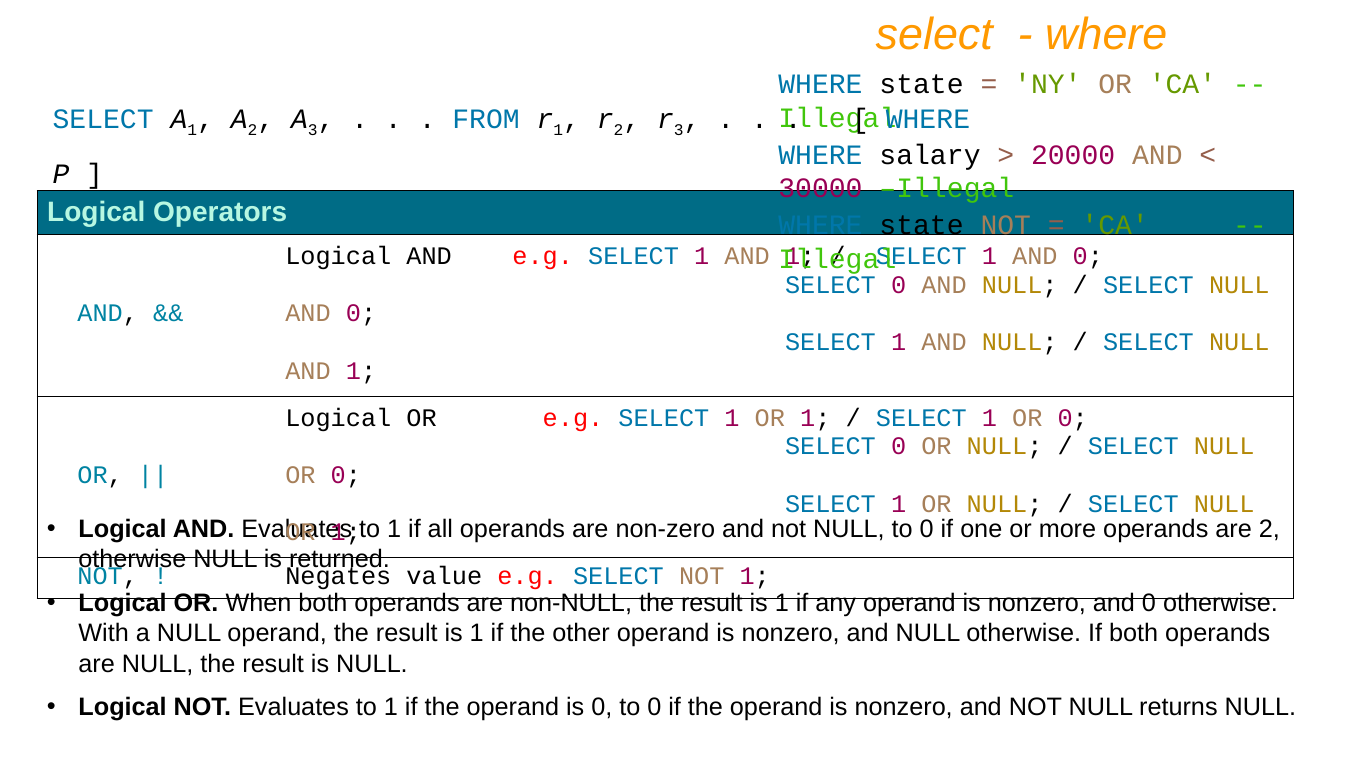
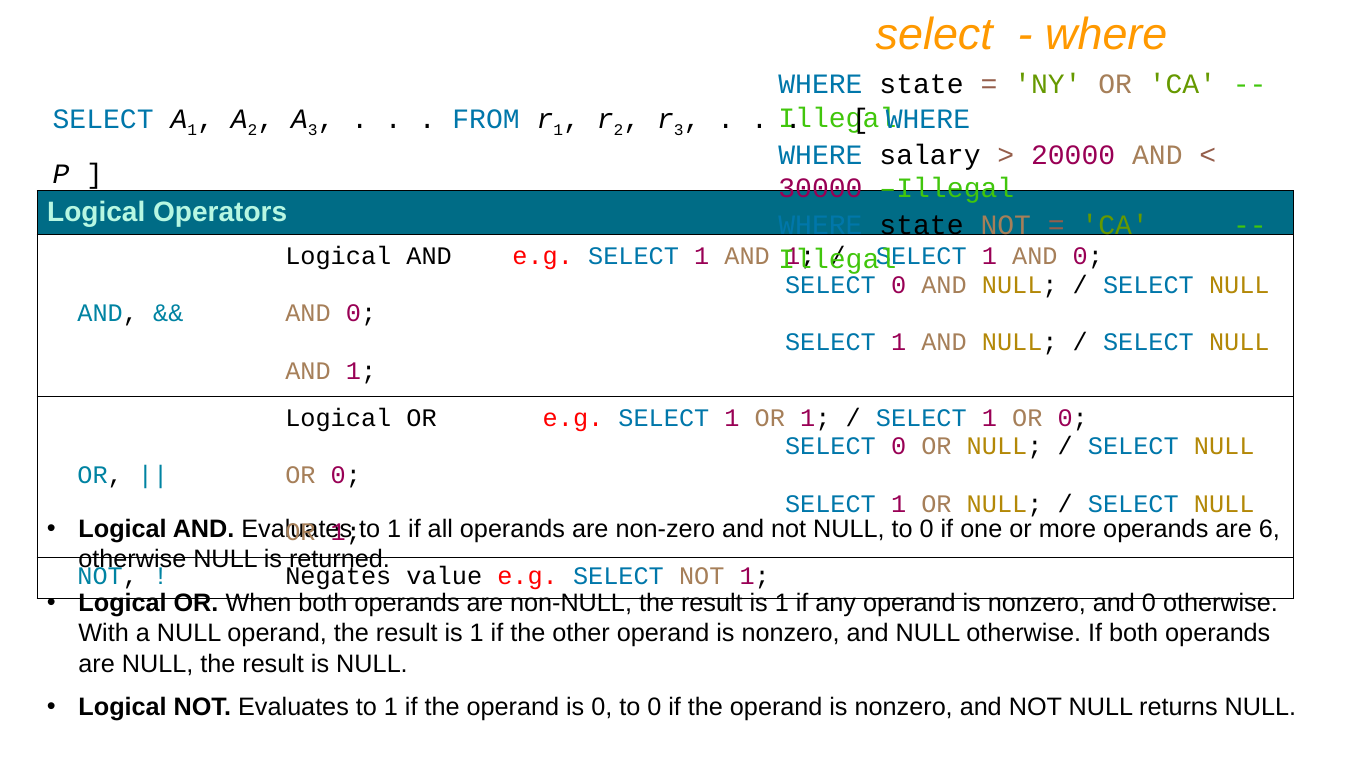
are 2: 2 -> 6 (1269, 529)
